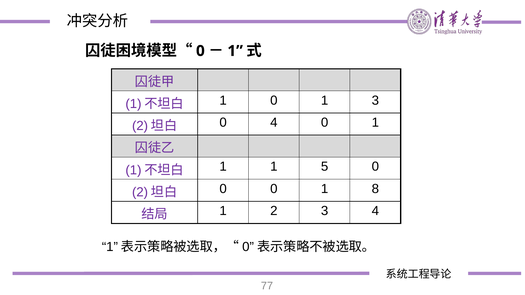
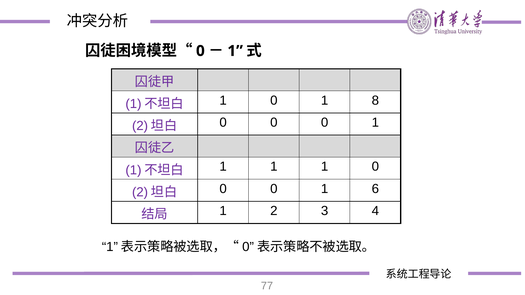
1 3: 3 -> 8 (375, 101)
4: 4 -> 0 (274, 123)
1 1 5: 5 -> 1 (325, 167)
8: 8 -> 6 (375, 189)
